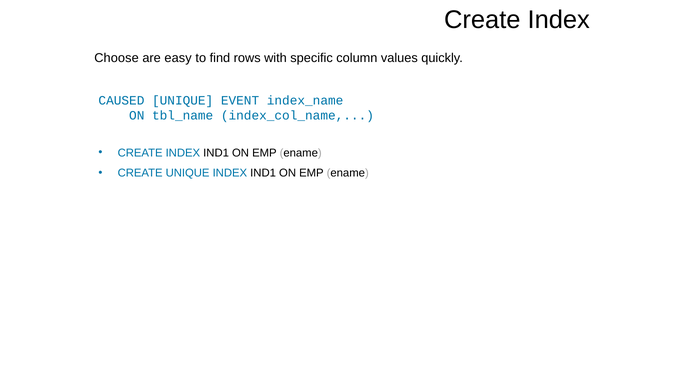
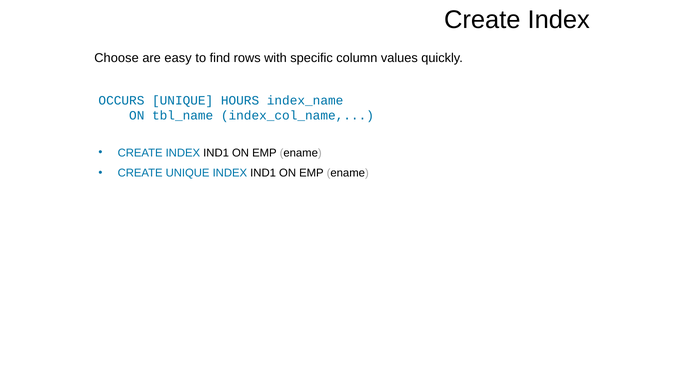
CAUSED: CAUSED -> OCCURS (121, 100)
EVENT: EVENT -> HOURS (240, 100)
